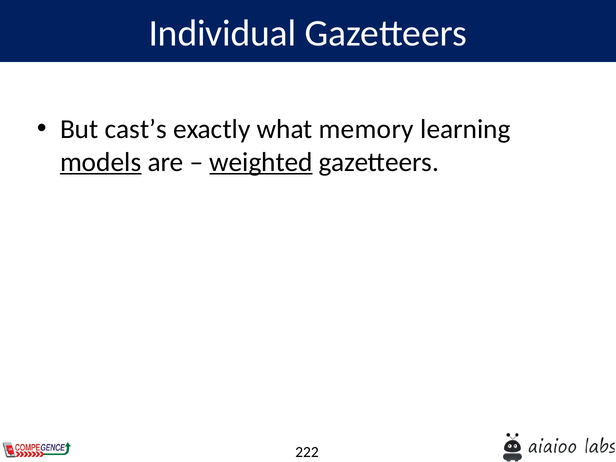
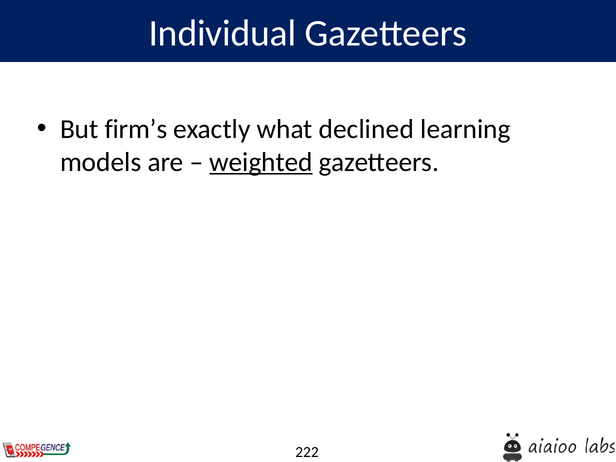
cast’s: cast’s -> firm’s (136, 129)
memory: memory -> declined (366, 129)
models underline: present -> none (101, 162)
